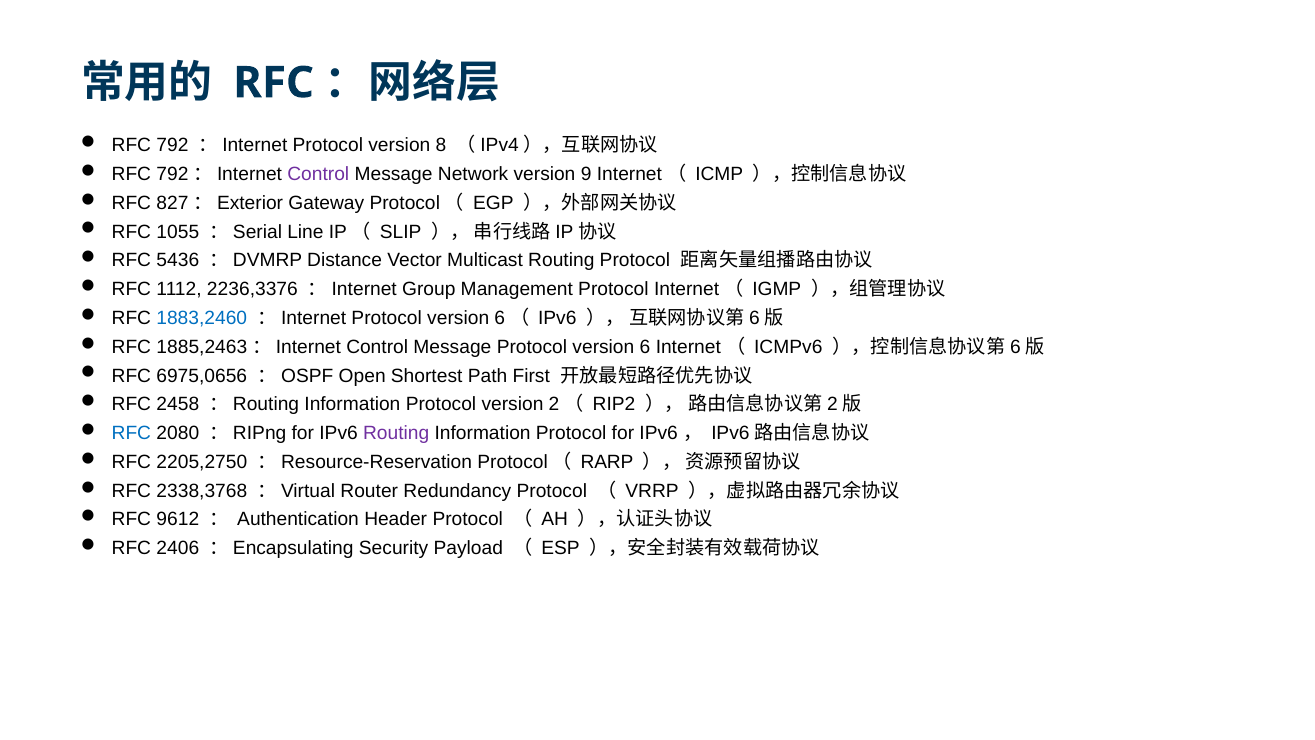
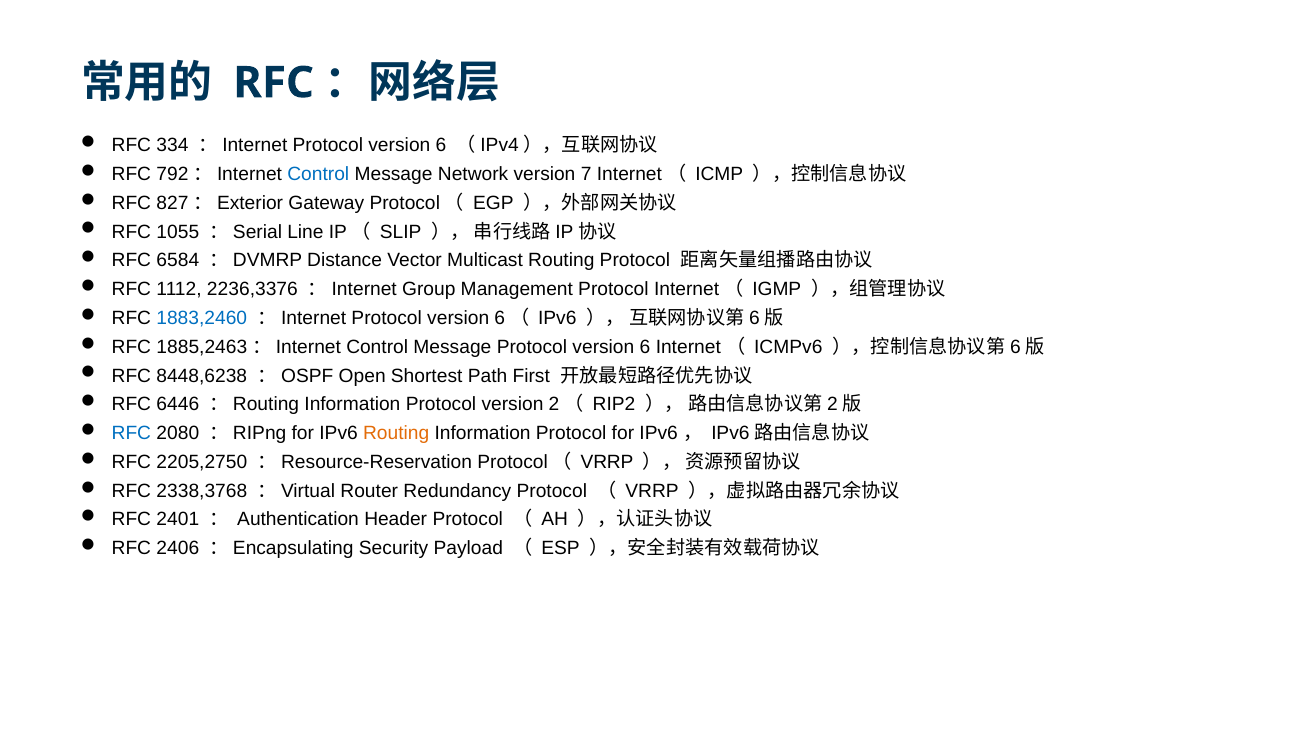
792: 792 -> 334 (172, 145)
8: 8 -> 6 (441, 145)
Control colour: purple -> blue (318, 174)
9: 9 -> 7 (586, 174)
5436: 5436 -> 6584 (178, 260)
6975,0656: 6975,0656 -> 8448,6238 (202, 376)
2458: 2458 -> 6446 (178, 404)
Routing colour: purple -> orange (396, 433)
RARP: RARP -> VRRP (607, 462)
9612: 9612 -> 2401 (178, 519)
